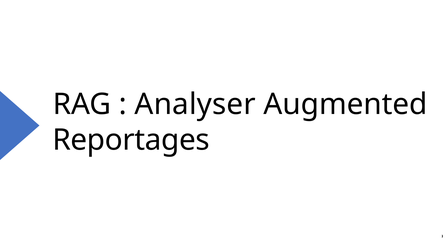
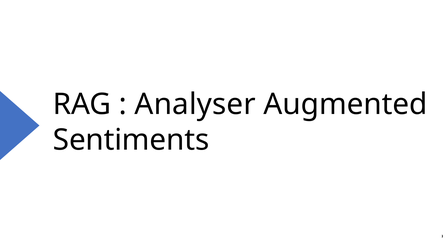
Reportages: Reportages -> Sentiments (131, 140)
